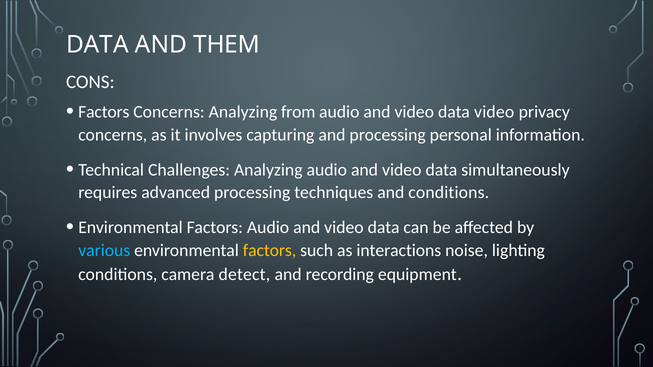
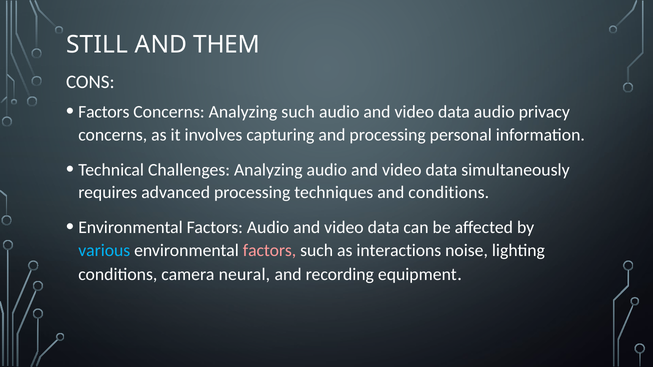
DATA: DATA -> STILL (97, 45)
Analyzing from: from -> such (298, 112)
data video: video -> audio (494, 112)
factors colour: yellow -> pink (270, 250)
detect: detect -> neural (244, 275)
